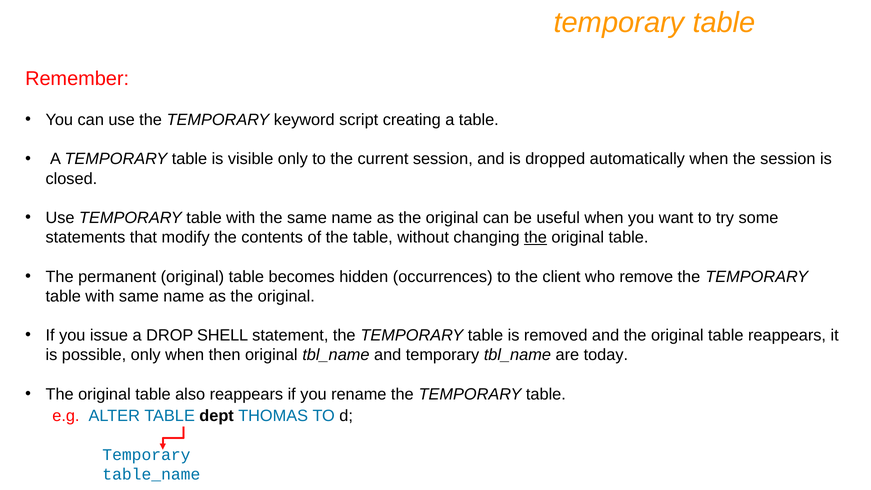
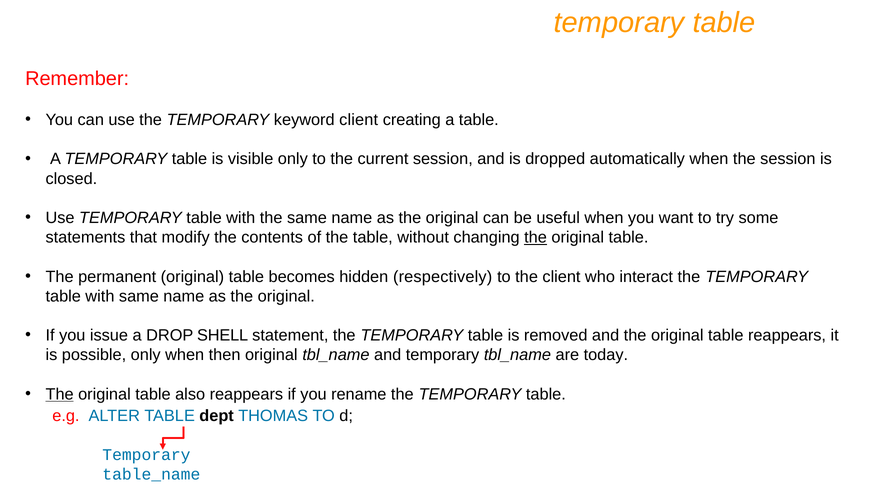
keyword script: script -> client (359, 120)
occurrences: occurrences -> respectively (443, 277)
remove: remove -> interact (646, 277)
The underline: none -> present (60, 394)
